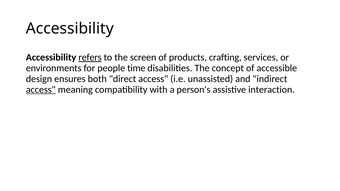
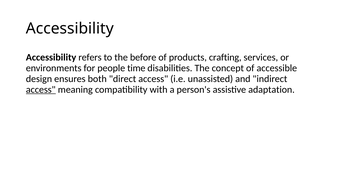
refers underline: present -> none (90, 57)
screen: screen -> before (143, 57)
interaction: interaction -> adaptation (271, 90)
